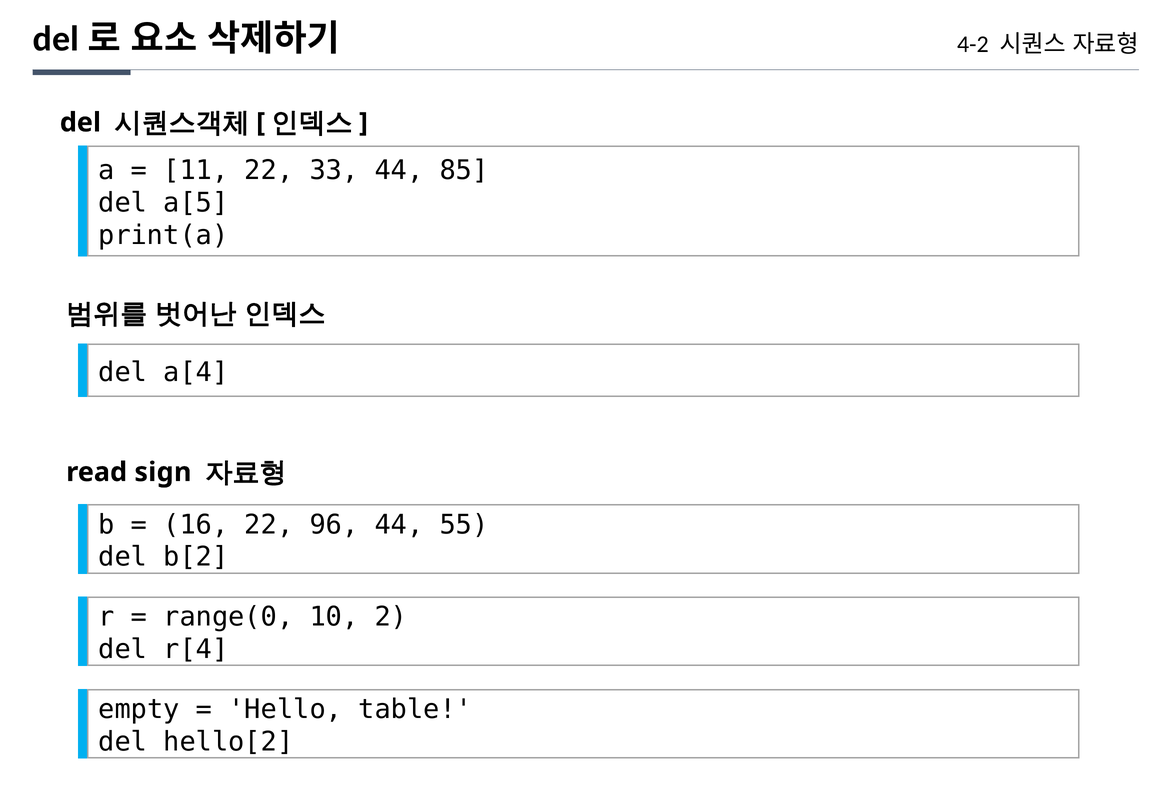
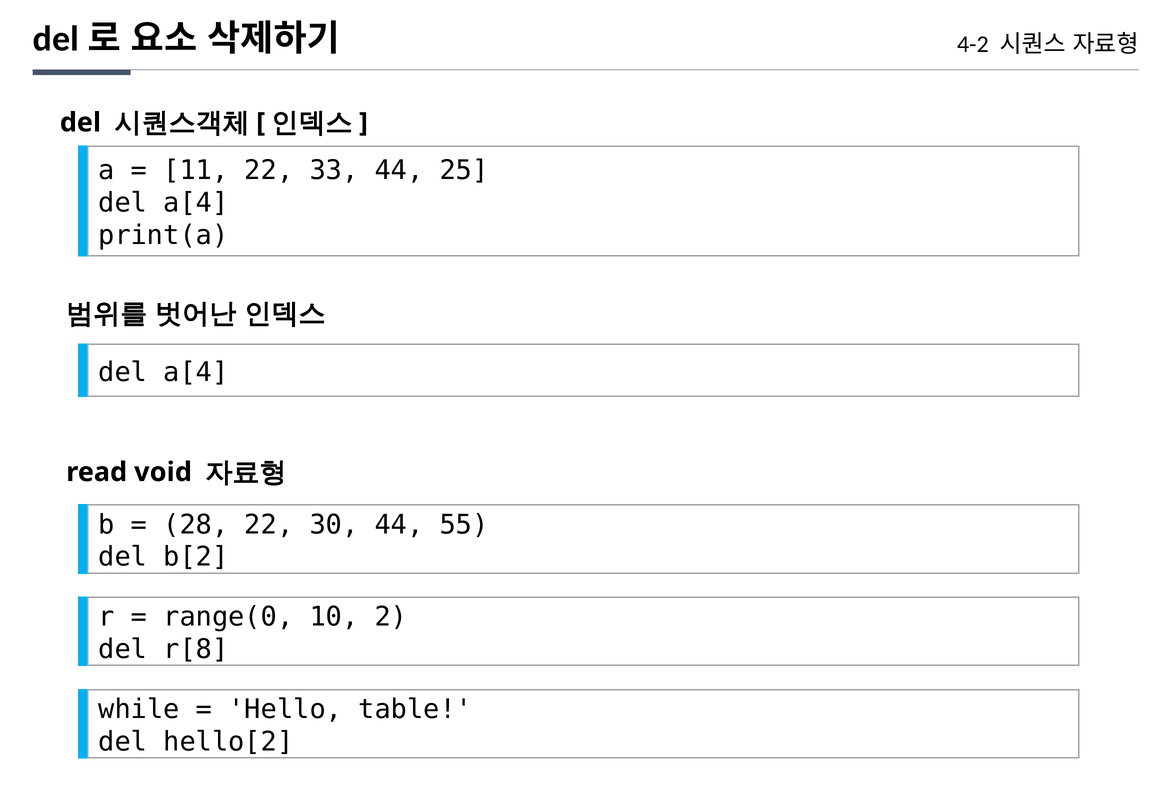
85: 85 -> 25 (464, 171)
a[5: a[5 -> a[4 (196, 203)
sign: sign -> void (163, 473)
16: 16 -> 28 (196, 525)
96: 96 -> 30 (334, 525)
r[4: r[4 -> r[8 (196, 650)
empty: empty -> while (139, 710)
